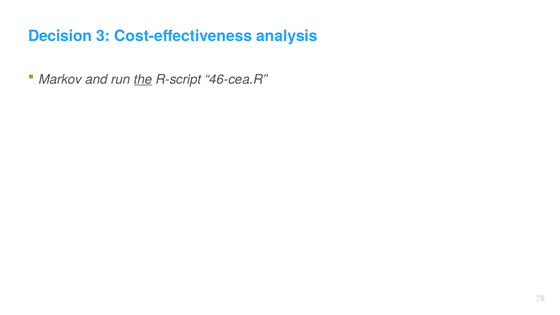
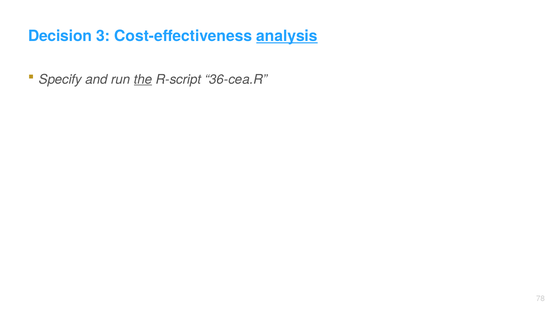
analysis underline: none -> present (287, 36)
Markov: Markov -> Specify (60, 79)
46-cea.R: 46-cea.R -> 36-cea.R (236, 79)
